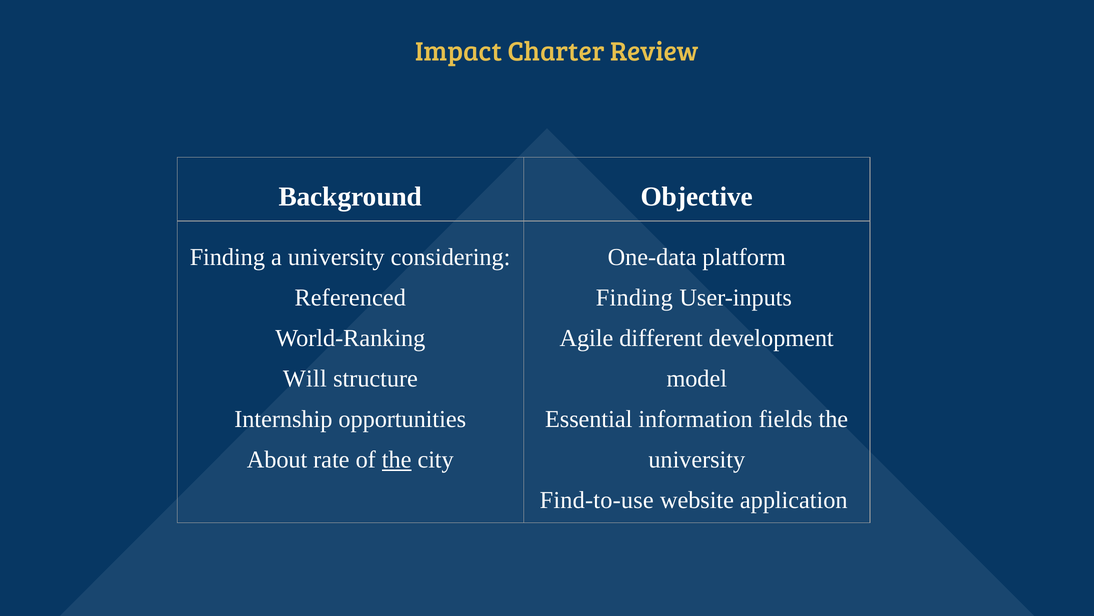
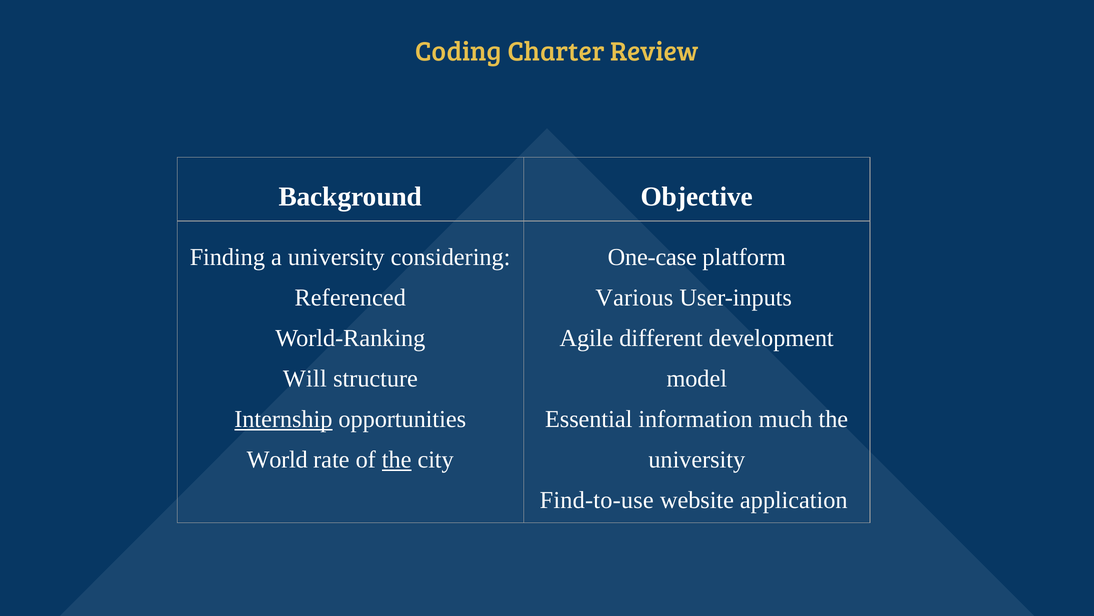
Impact: Impact -> Coding (459, 52)
One-data: One-data -> One-case (652, 257)
Finding: Finding -> Various (634, 297)
Internship underline: none -> present (283, 419)
fields: fields -> much (786, 419)
About: About -> World (277, 459)
